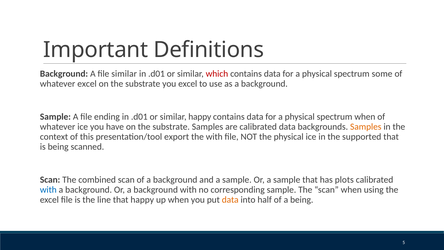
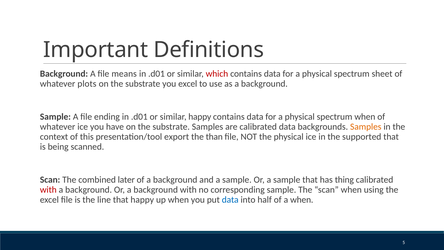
file similar: similar -> means (124, 74)
some: some -> sheet (382, 74)
whatever excel: excel -> plots (87, 84)
the with: with -> than (214, 137)
combined scan: scan -> later (126, 180)
plots: plots -> thing (344, 180)
with colour: blue -> red (48, 190)
data colour: orange -> blue (230, 200)
a being: being -> when (302, 200)
